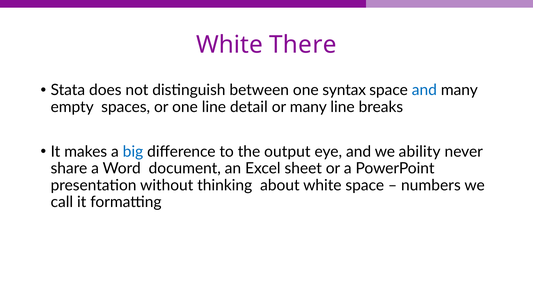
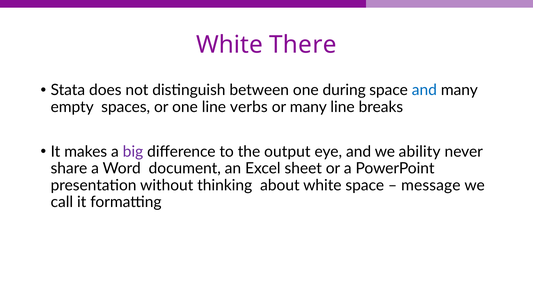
syntax: syntax -> during (344, 90)
detail: detail -> verbs (249, 107)
big colour: blue -> purple (133, 152)
numbers: numbers -> message (431, 185)
